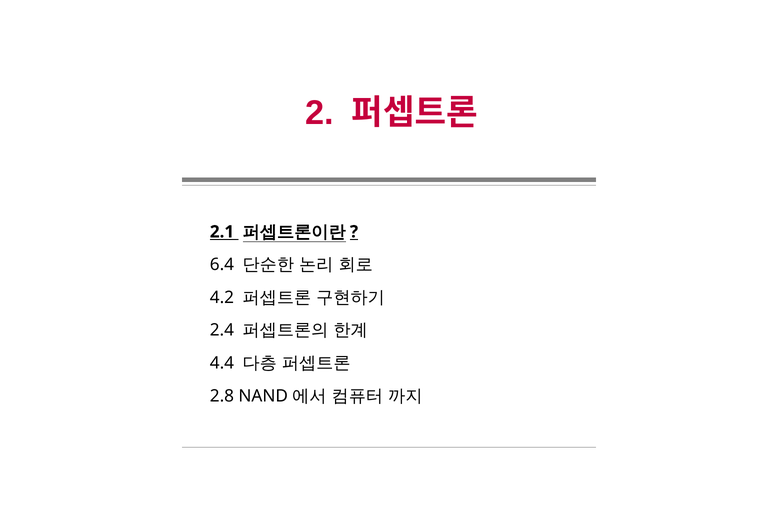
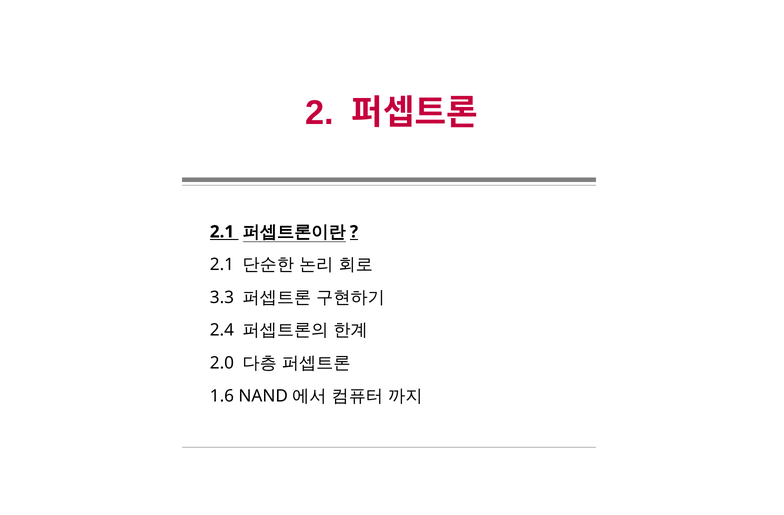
6.4: 6.4 -> 2.1 (222, 265)
4.2: 4.2 -> 3.3 (222, 297)
4.4: 4.4 -> 2.0 (222, 363)
2.8: 2.8 -> 1.6 (222, 396)
